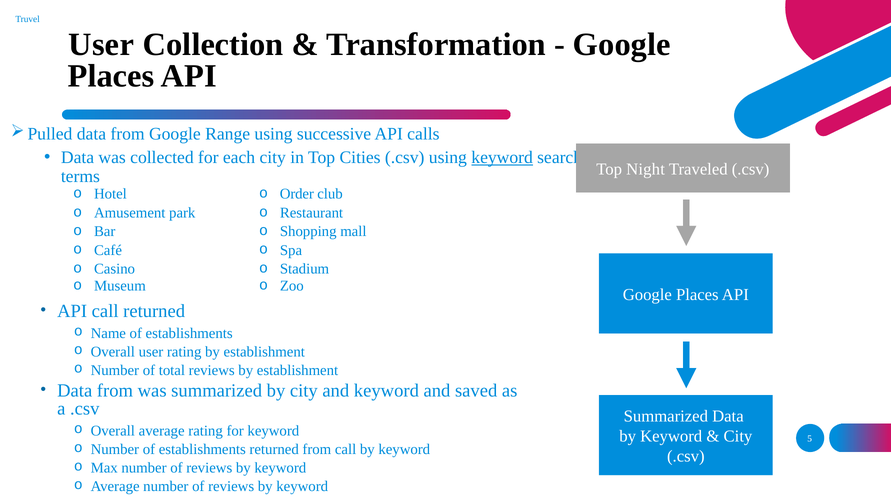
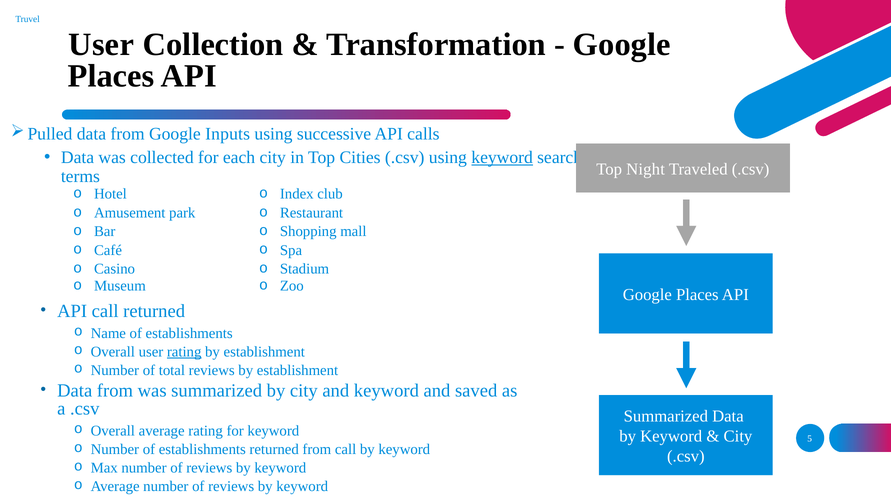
Range: Range -> Inputs (228, 134)
Order: Order -> Index (297, 194)
rating underline: none -> present (184, 352)
